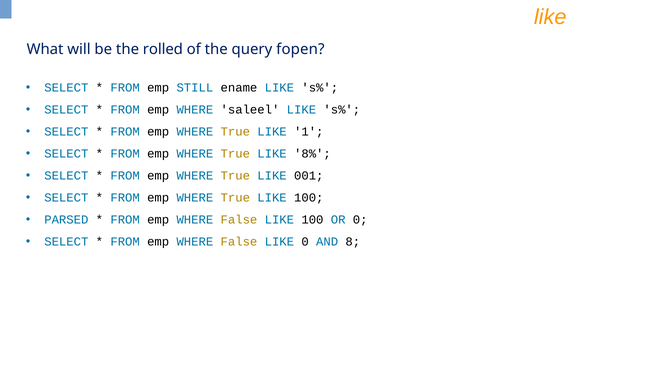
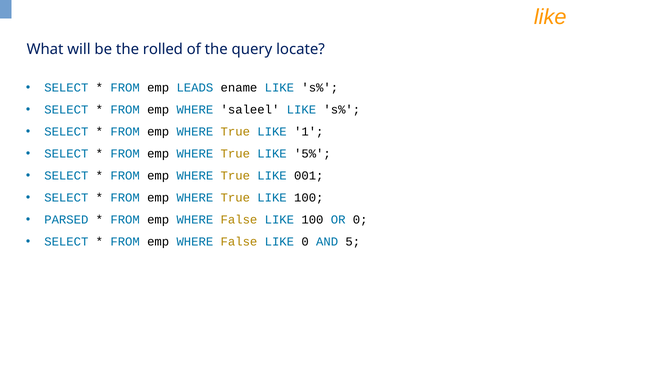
fopen: fopen -> locate (300, 50)
STILL: STILL -> LEADS (195, 88)
8%: 8% -> 5% (312, 154)
8: 8 -> 5 (353, 242)
